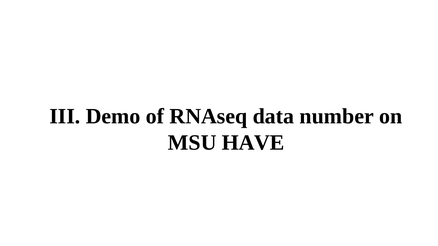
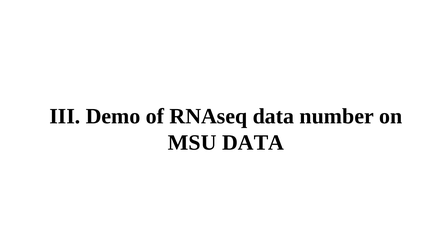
MSU HAVE: HAVE -> DATA (253, 143)
